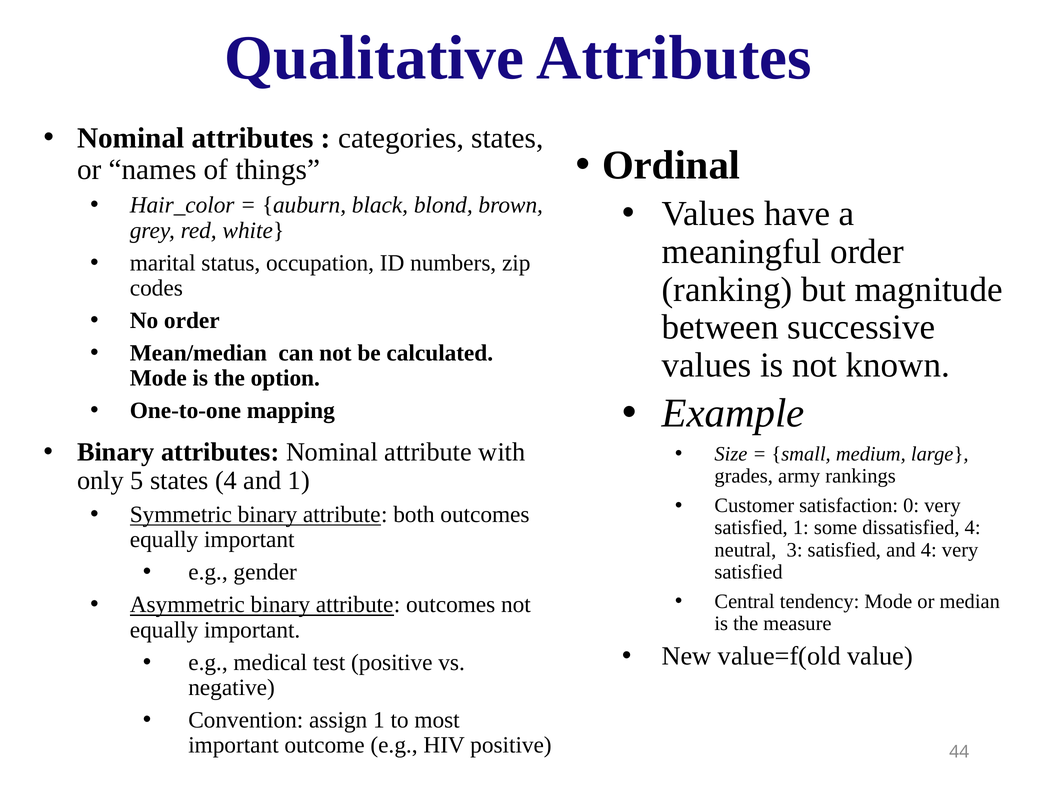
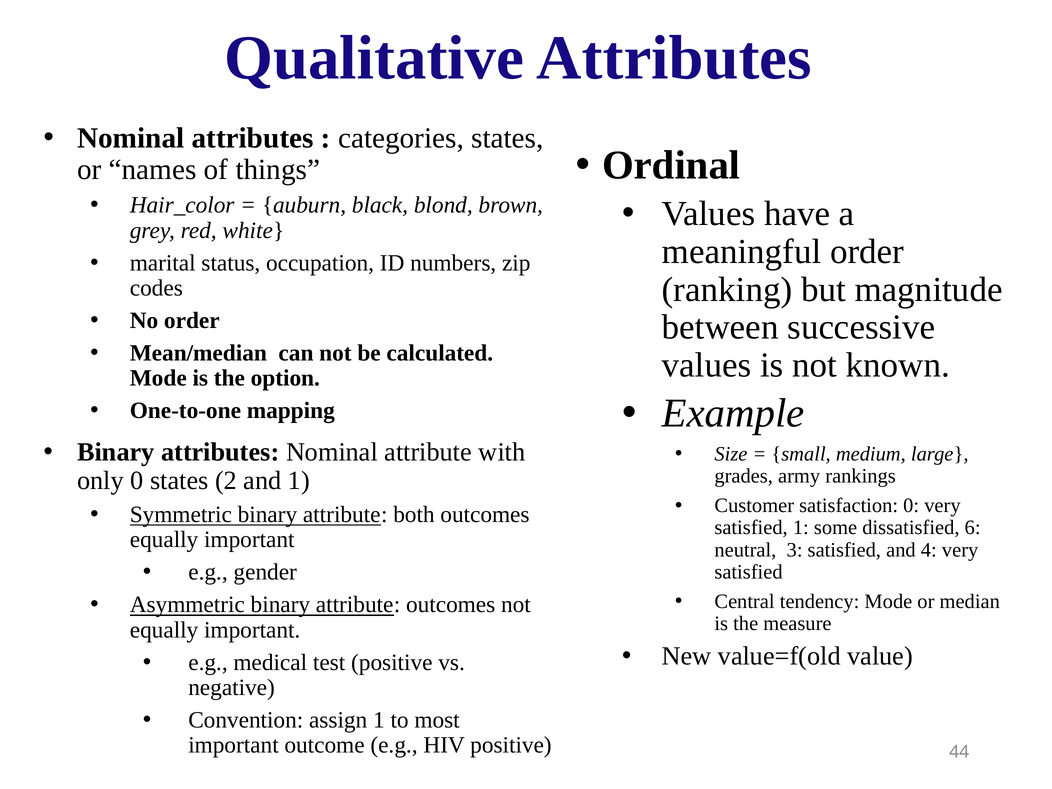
only 5: 5 -> 0 (137, 481)
states 4: 4 -> 2 (226, 481)
dissatisfied 4: 4 -> 6 (973, 528)
